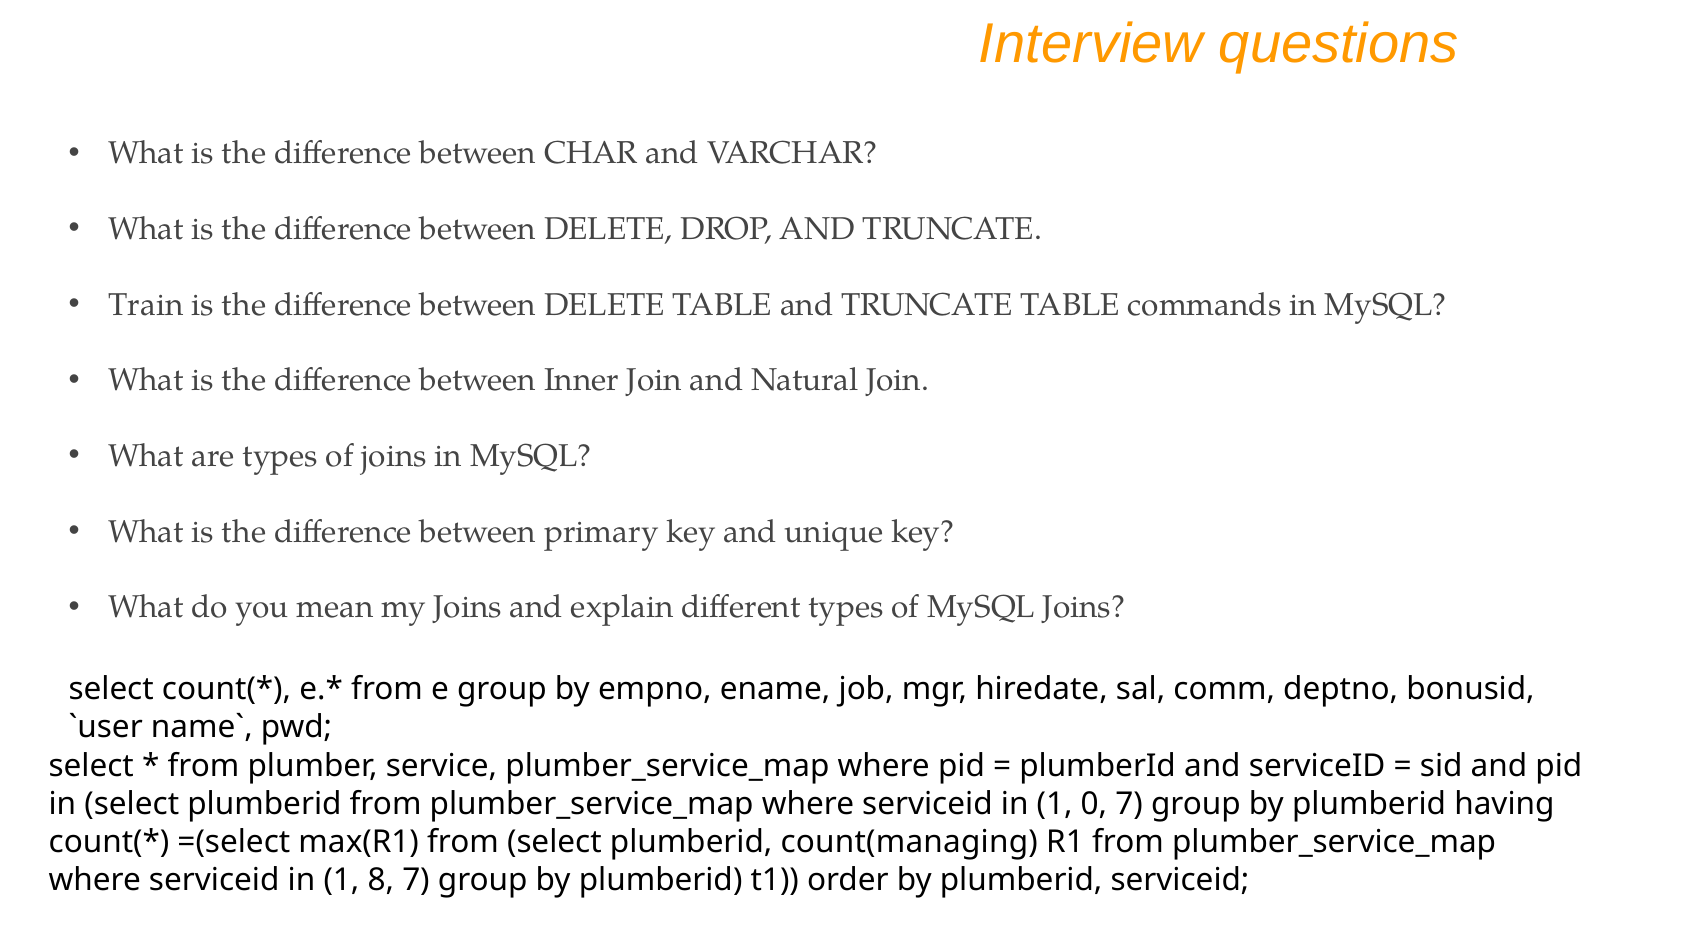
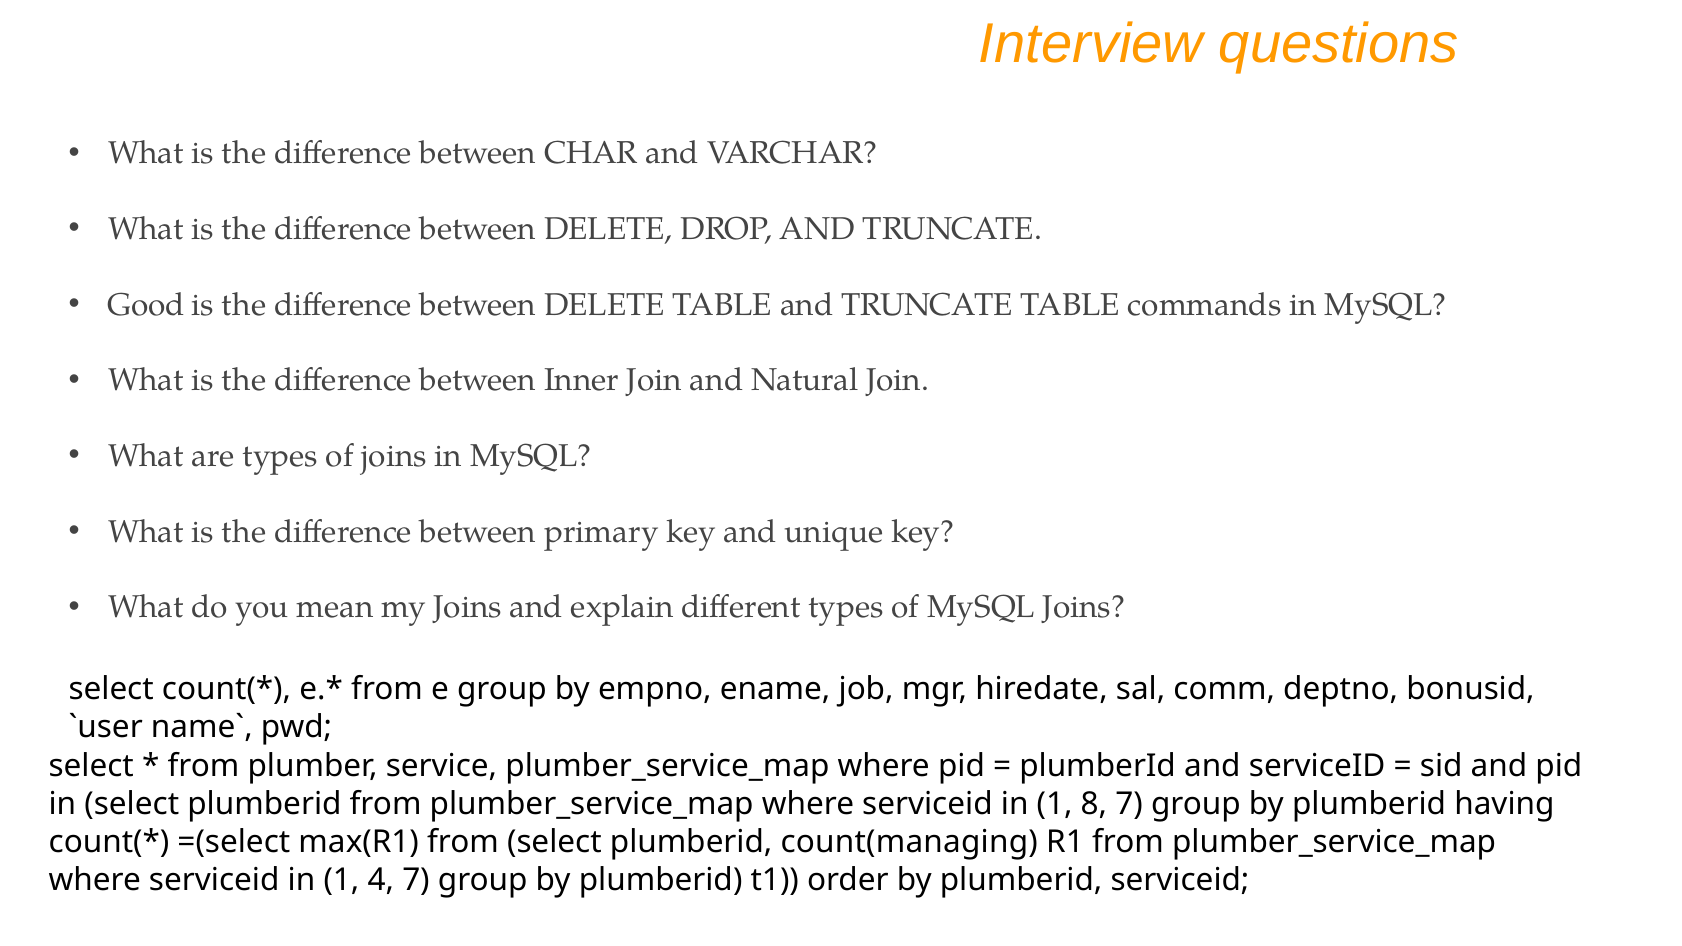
Train: Train -> Good (146, 305)
0: 0 -> 8 (1094, 804)
8: 8 -> 4 (381, 880)
